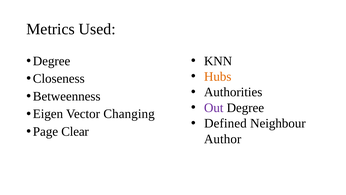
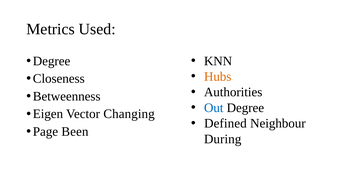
Out colour: purple -> blue (214, 108)
Clear: Clear -> Been (75, 131)
Author: Author -> During (223, 139)
